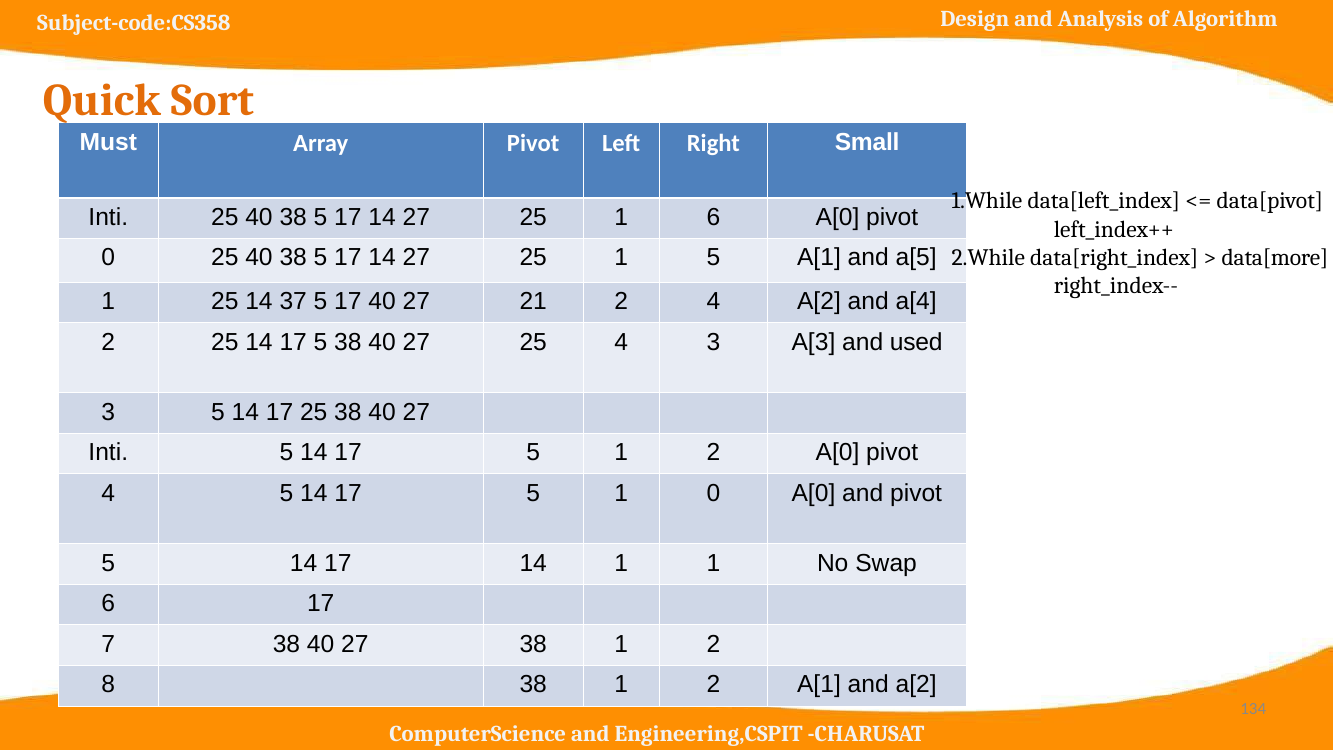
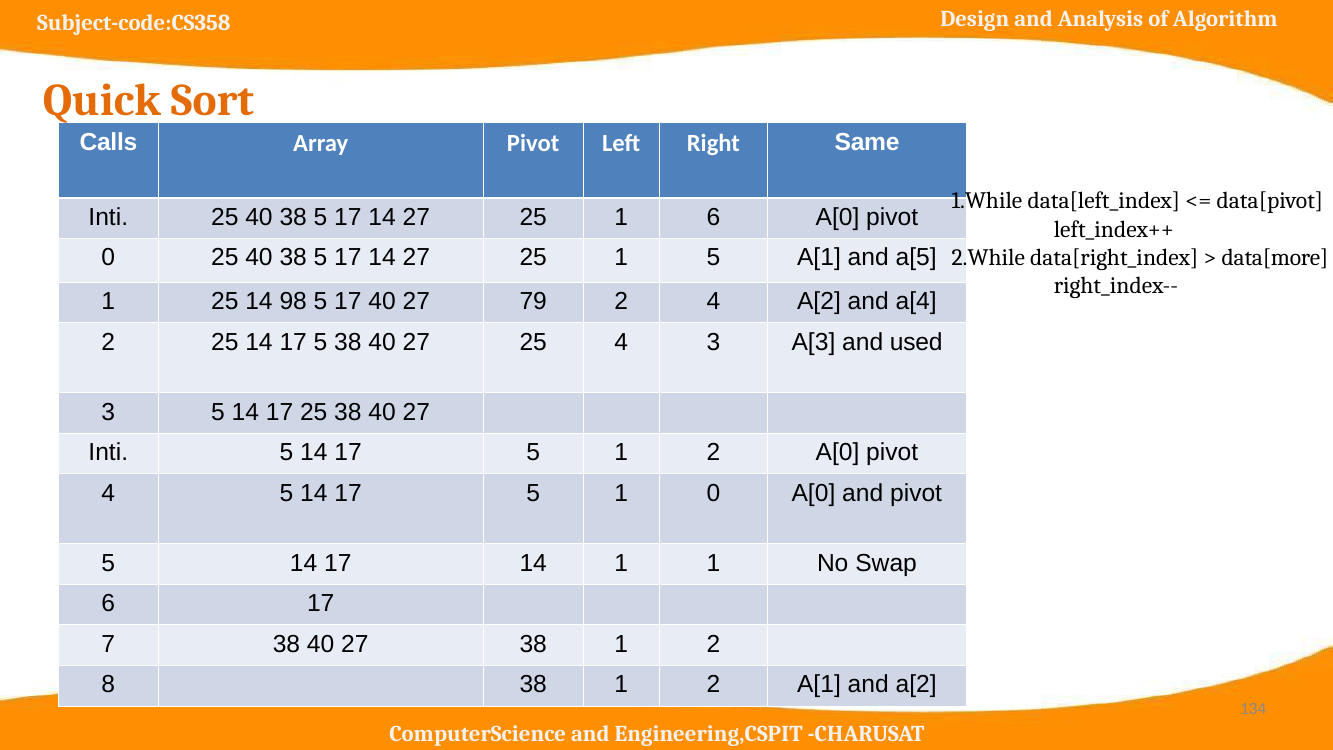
Must: Must -> Calls (108, 142)
Small: Small -> Same (867, 142)
37: 37 -> 98 (293, 301)
21: 21 -> 79 (533, 301)
